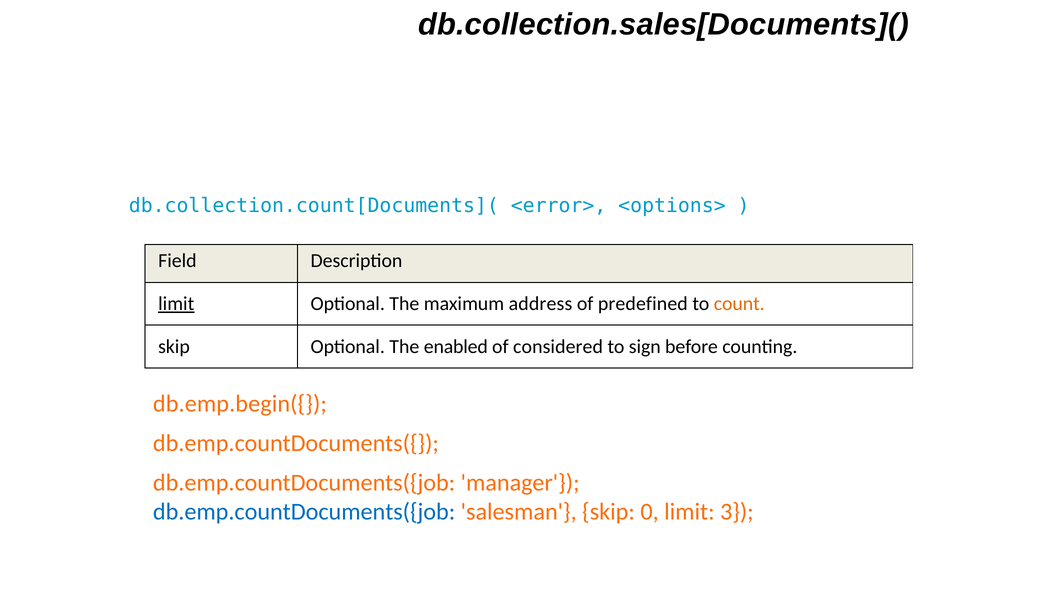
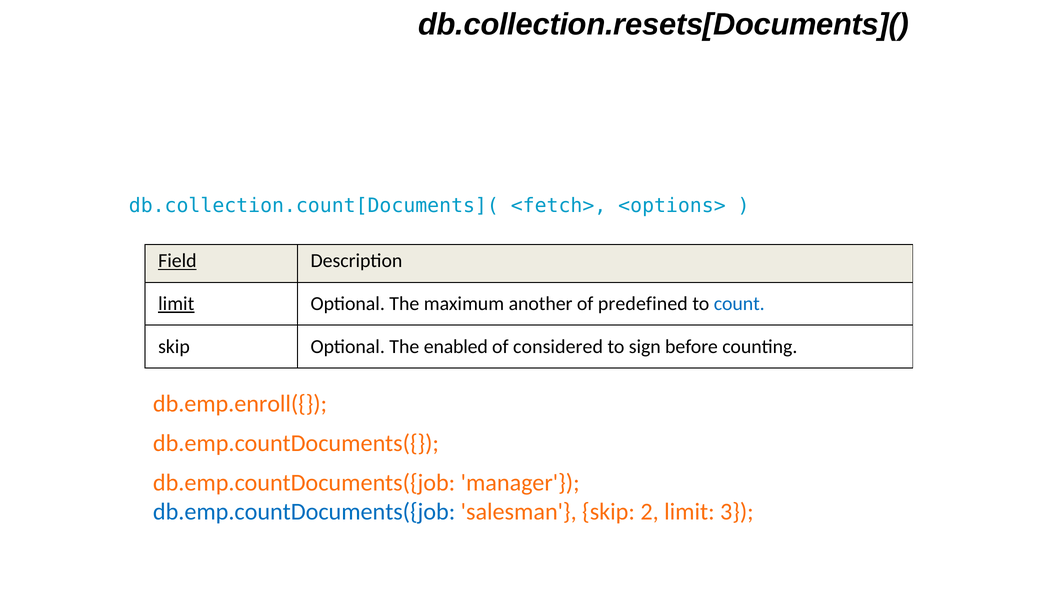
db.collection.sales[Documents](: db.collection.sales[Documents]( -> db.collection.resets[Documents]( (664, 25)
<error>: <error> -> <fetch> (559, 206)
Field underline: none -> present (177, 261)
address: address -> another (541, 304)
count colour: orange -> blue (739, 304)
db.emp.begin({: db.emp.begin({ -> db.emp.enroll({ (240, 404)
0: 0 -> 2 (650, 512)
